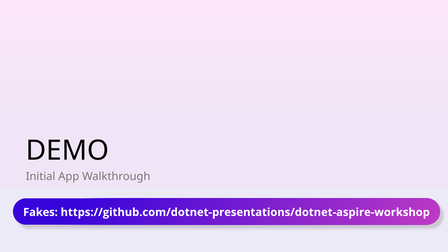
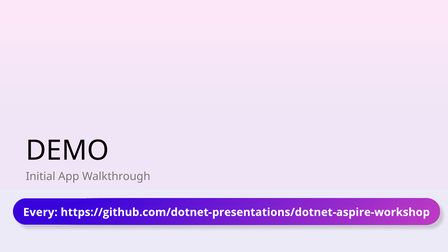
Fakes: Fakes -> Every (40, 212)
